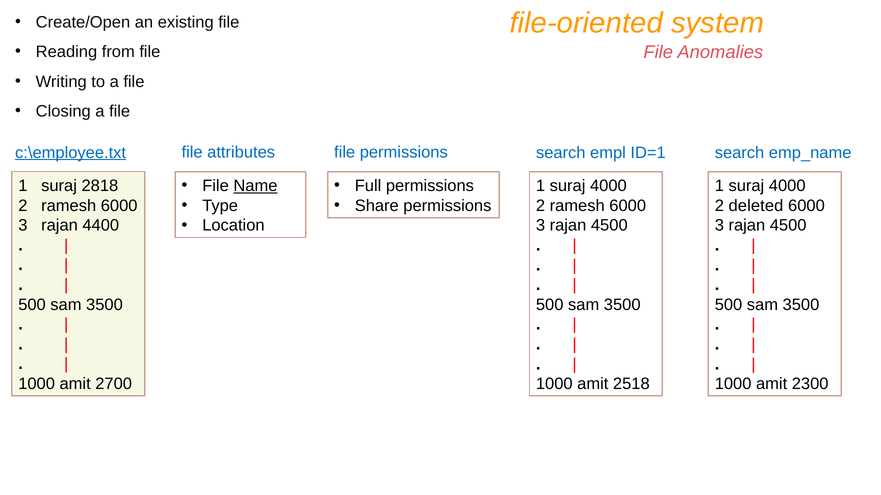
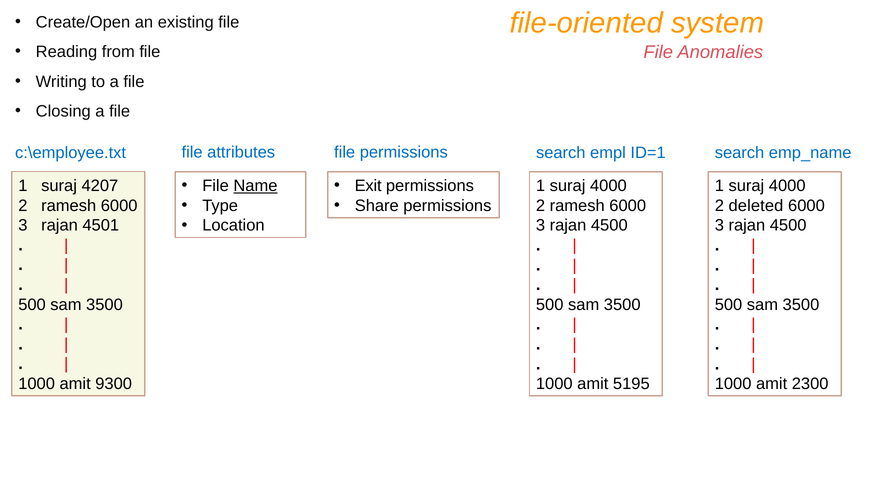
c:\employee.txt underline: present -> none (71, 153)
Full: Full -> Exit (368, 186)
2818: 2818 -> 4207 (100, 186)
4400: 4400 -> 4501 (101, 226)
2700: 2700 -> 9300 (114, 384)
2518: 2518 -> 5195 (631, 384)
